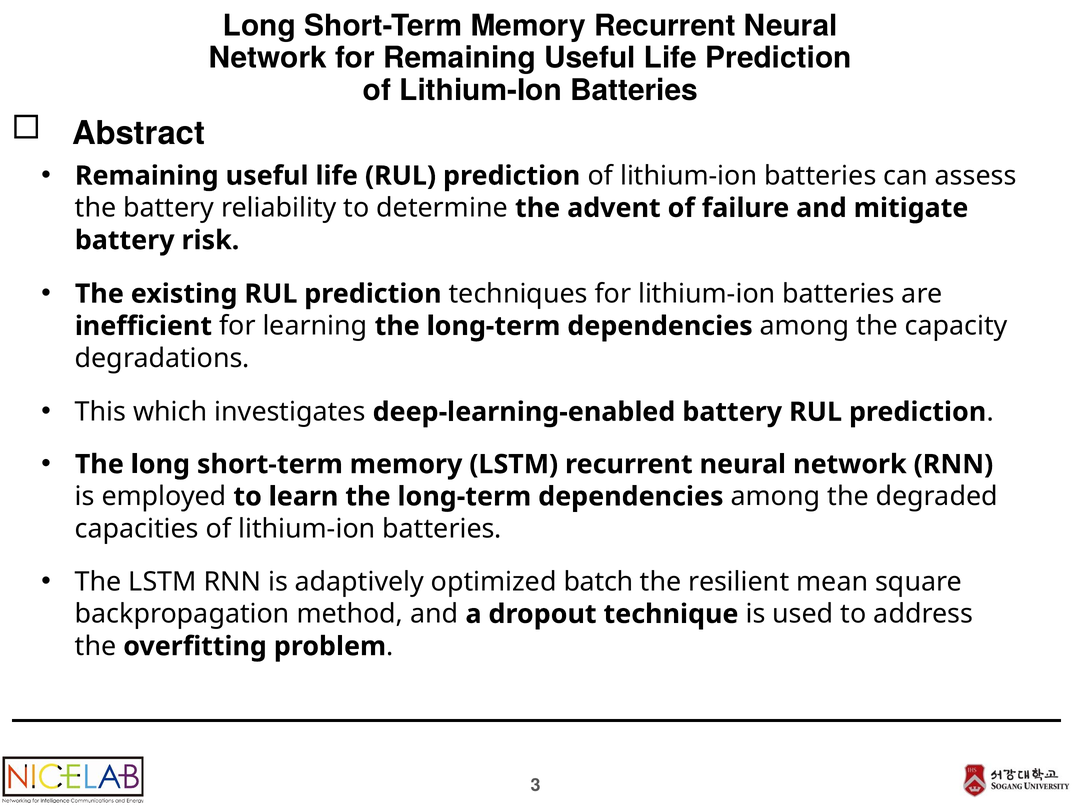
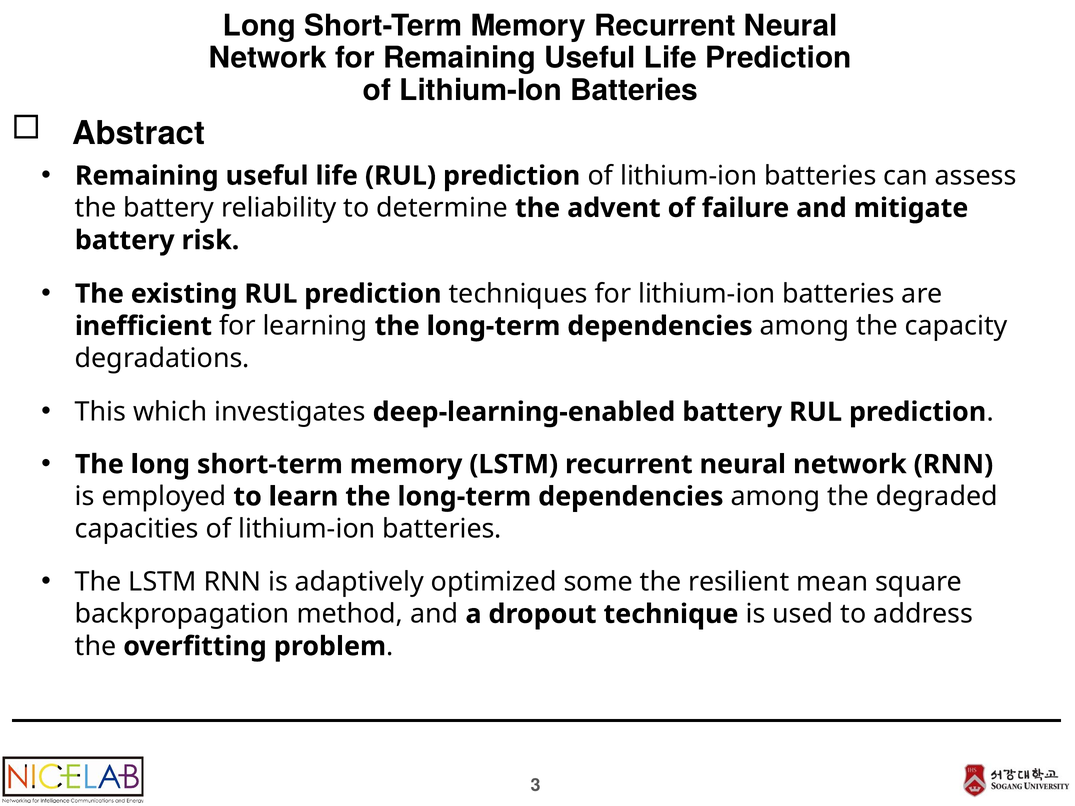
batch: batch -> some (598, 582)
